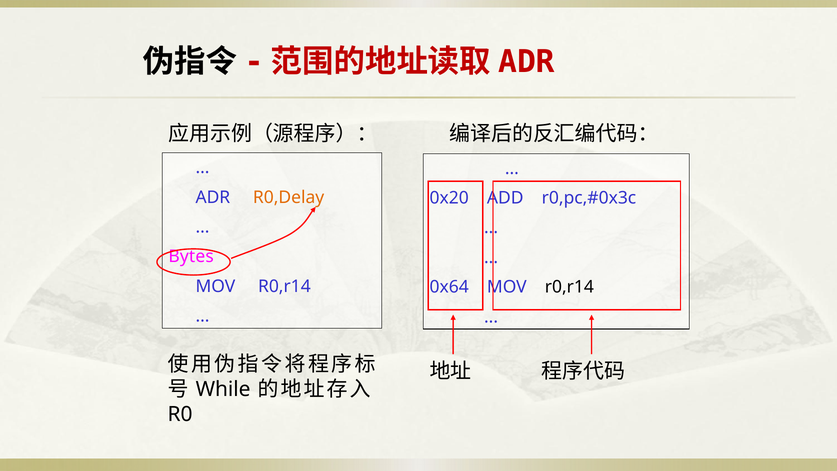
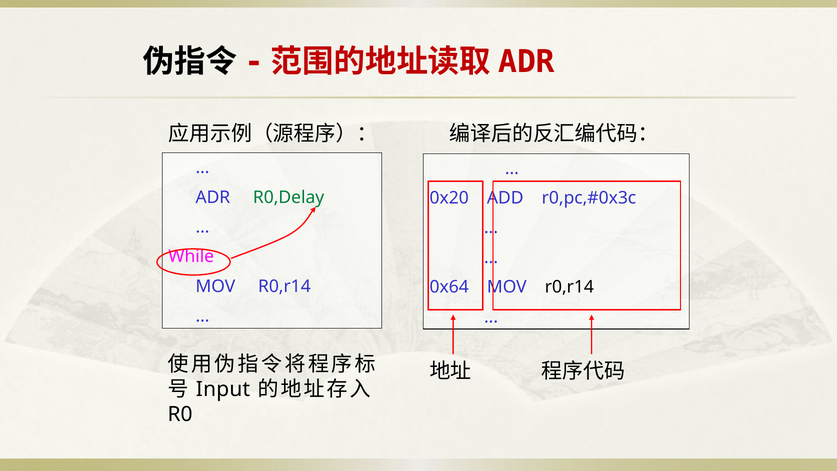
R0,Delay colour: orange -> green (289, 197)
Bytes: Bytes -> While (191, 257)
While: While -> Input (223, 389)
